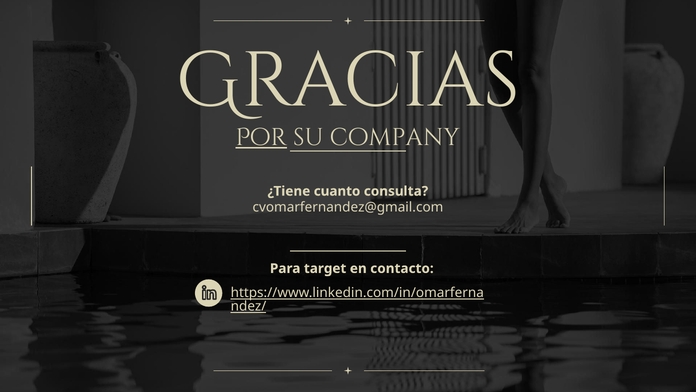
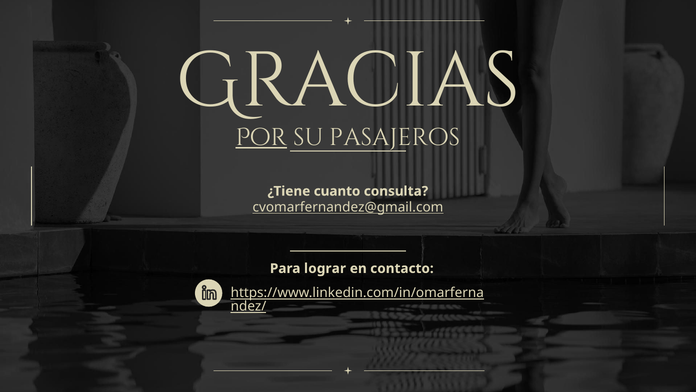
company: company -> pasajeros (395, 137)
cvomarfernandez@gmail.com underline: none -> present (348, 207)
target: target -> lograr (325, 268)
